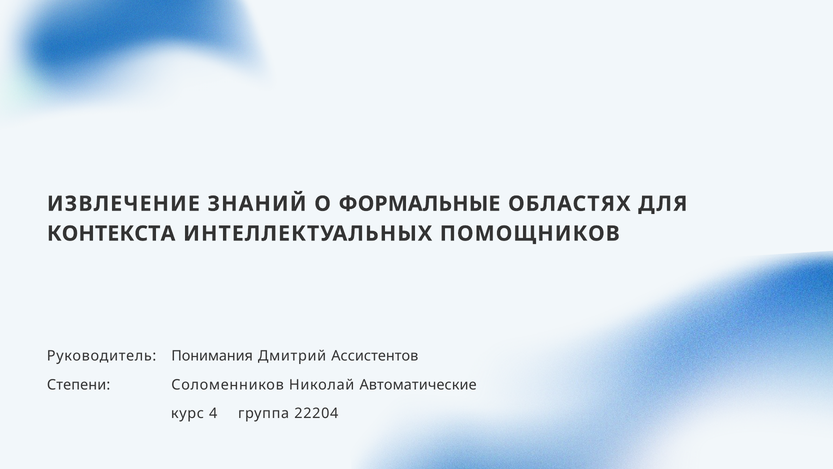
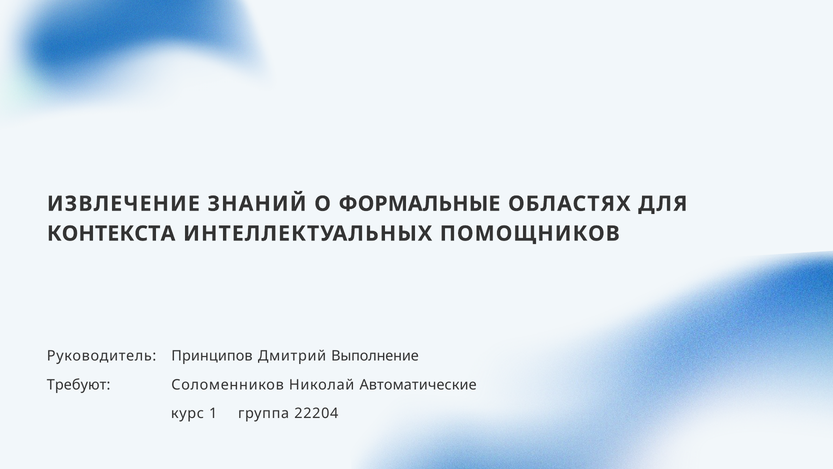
Понимания: Понимания -> Принципов (212, 356)
Ассистентов: Ассистентов -> Выполнение (375, 356)
Степени: Степени -> Требуют (79, 385)
4: 4 -> 1 (213, 413)
